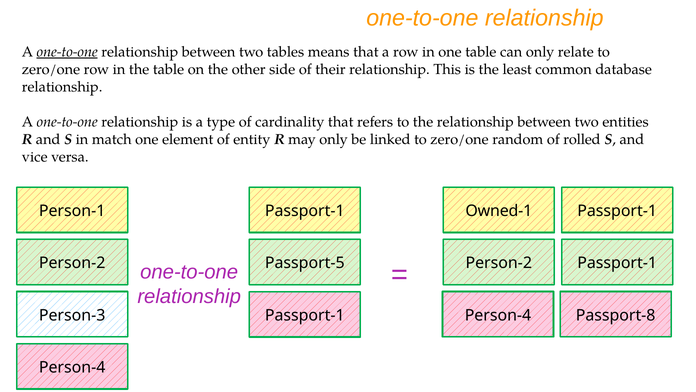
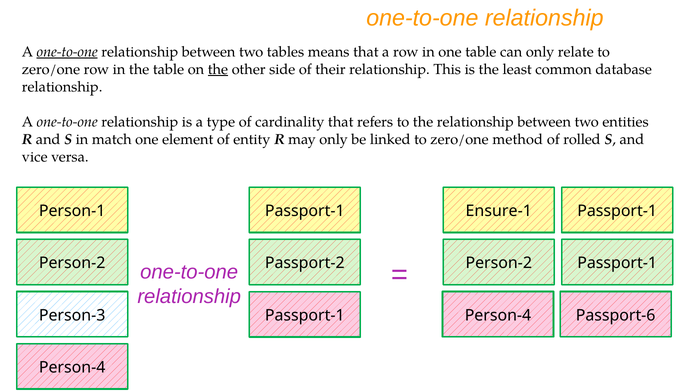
the underline: none -> present (218, 69)
random: random -> method (518, 139)
Owned-1: Owned-1 -> Ensure-1 (499, 211)
Passport-5: Passport-5 -> Passport-2 (305, 263)
Passport-8: Passport-8 -> Passport-6 (616, 315)
